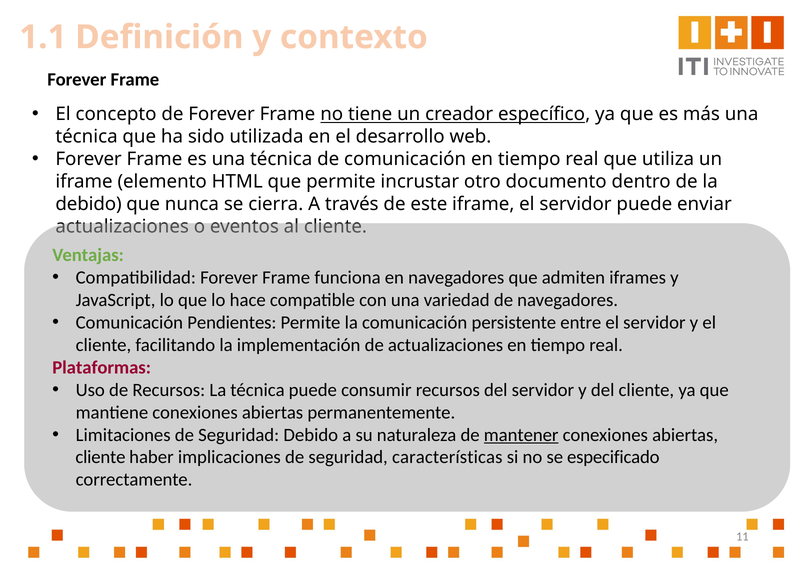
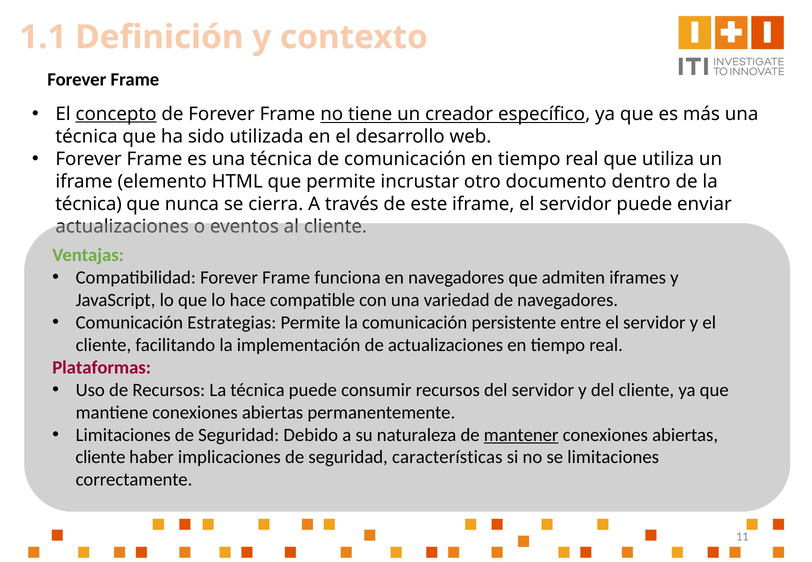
concepto underline: none -> present (116, 114)
debido: debido -> técnica (89, 204)
Pendientes: Pendientes -> Estrategias (232, 323)
se especificado: especificado -> limitaciones (613, 457)
